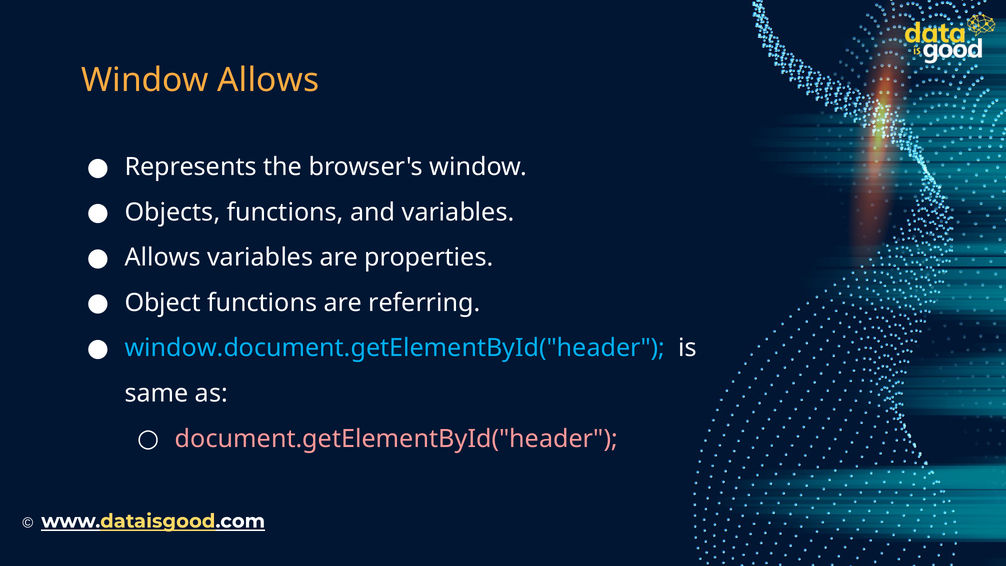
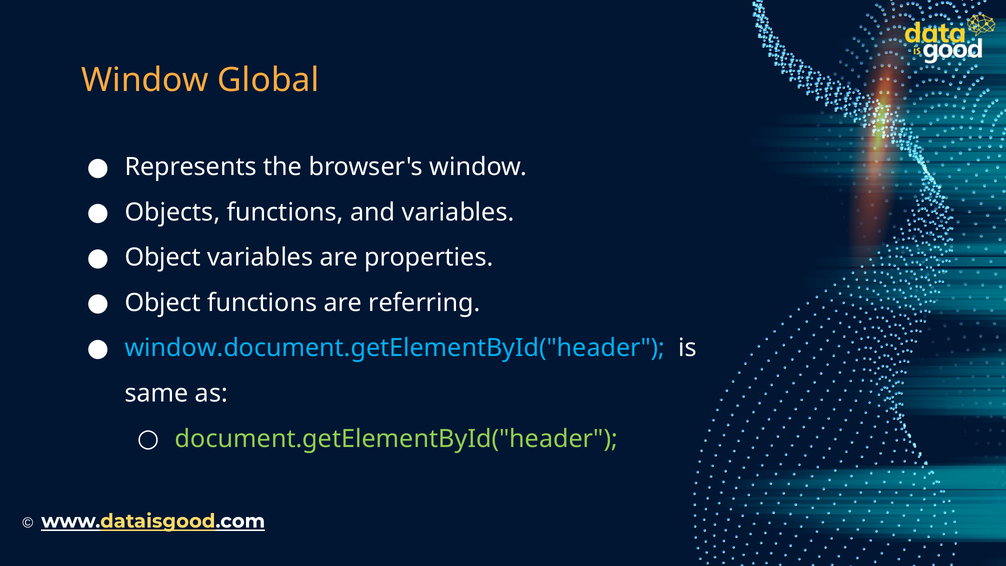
Window Allows: Allows -> Global (268, 80)
Allows: Allows -> Object (163, 258)
document.getElementById("header colour: pink -> light green (396, 439)
